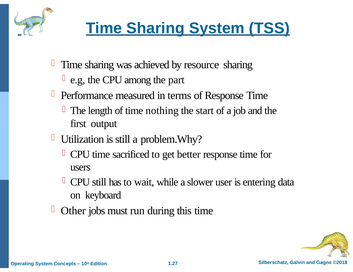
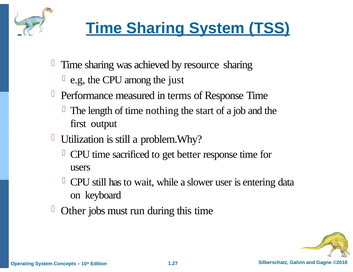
part: part -> just (176, 80)
